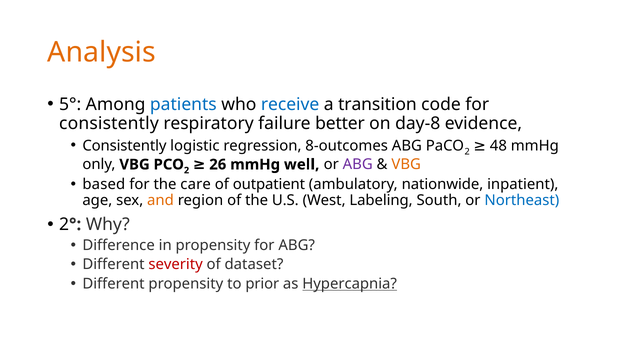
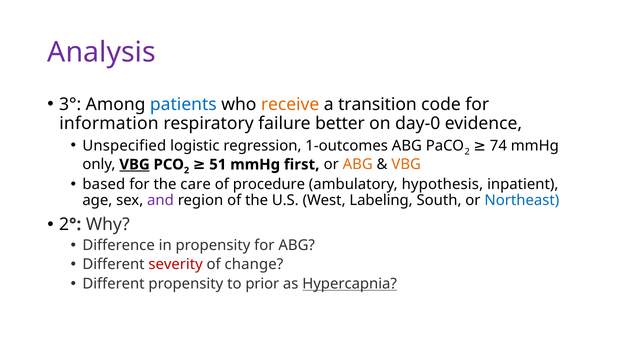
Analysis colour: orange -> purple (102, 52)
5°: 5° -> 3° (70, 104)
receive colour: blue -> orange (290, 104)
consistently: consistently -> information (109, 123)
day-8: day-8 -> day-0 (418, 123)
Consistently: Consistently -> Unspecified (124, 146)
8-outcomes: 8-outcomes -> 1-outcomes (347, 146)
48: 48 -> 74 (498, 146)
ABG colour: purple -> orange (358, 164)
VBG underline: none -> present (135, 164)
26: 26 -> 51 (218, 164)
well: well -> first (302, 164)
outpatient: outpatient -> procedure (269, 184)
nationwide: nationwide -> hypothesis (442, 184)
and colour: orange -> purple (160, 200)
dataset: dataset -> change (254, 264)
